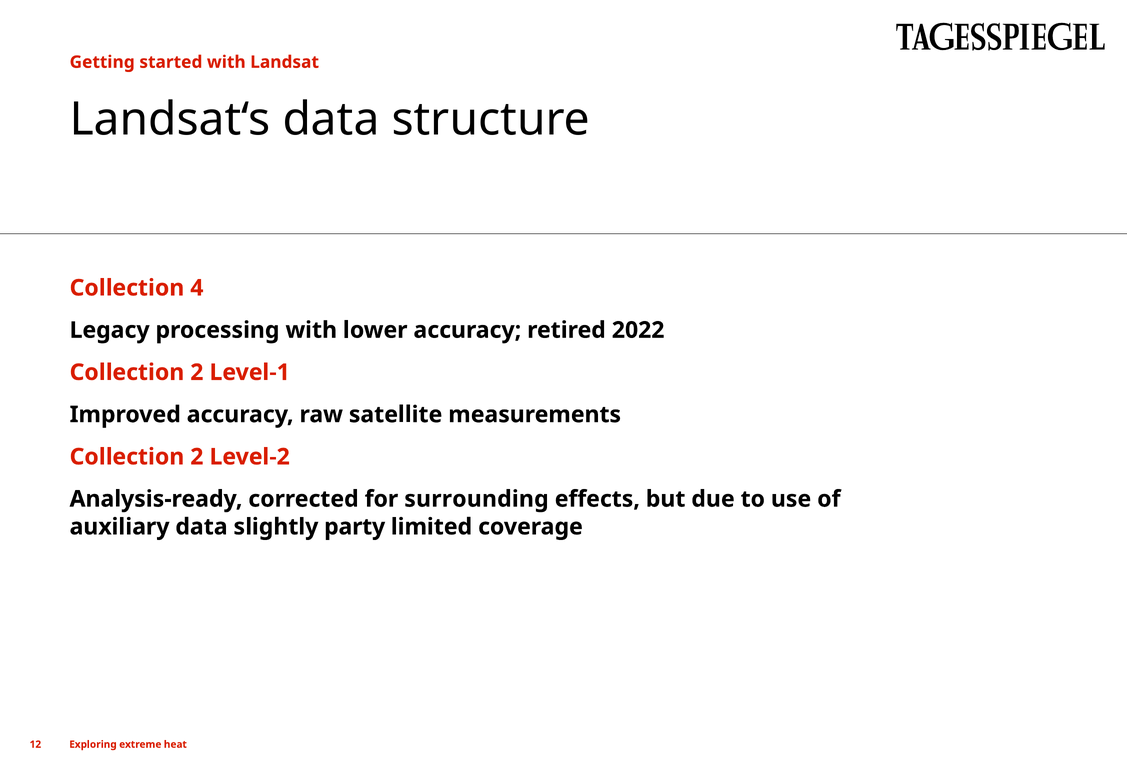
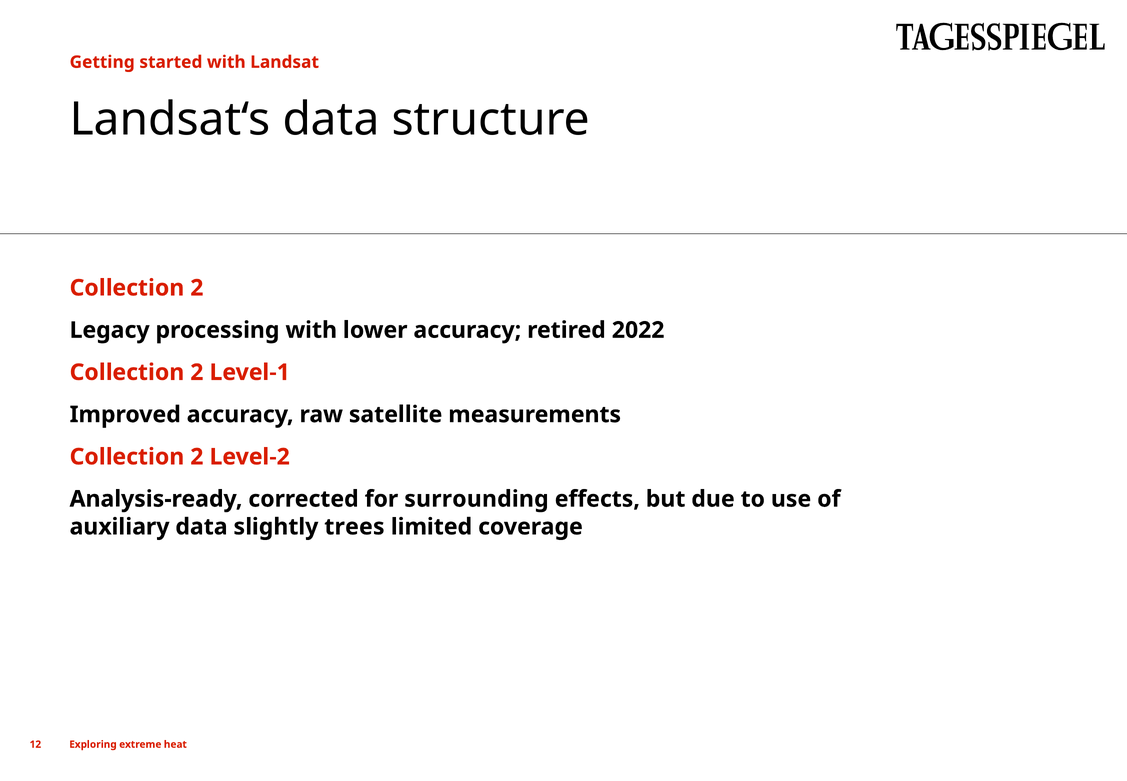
4: 4 -> 2 (197, 288)
party: party -> trees (354, 526)
